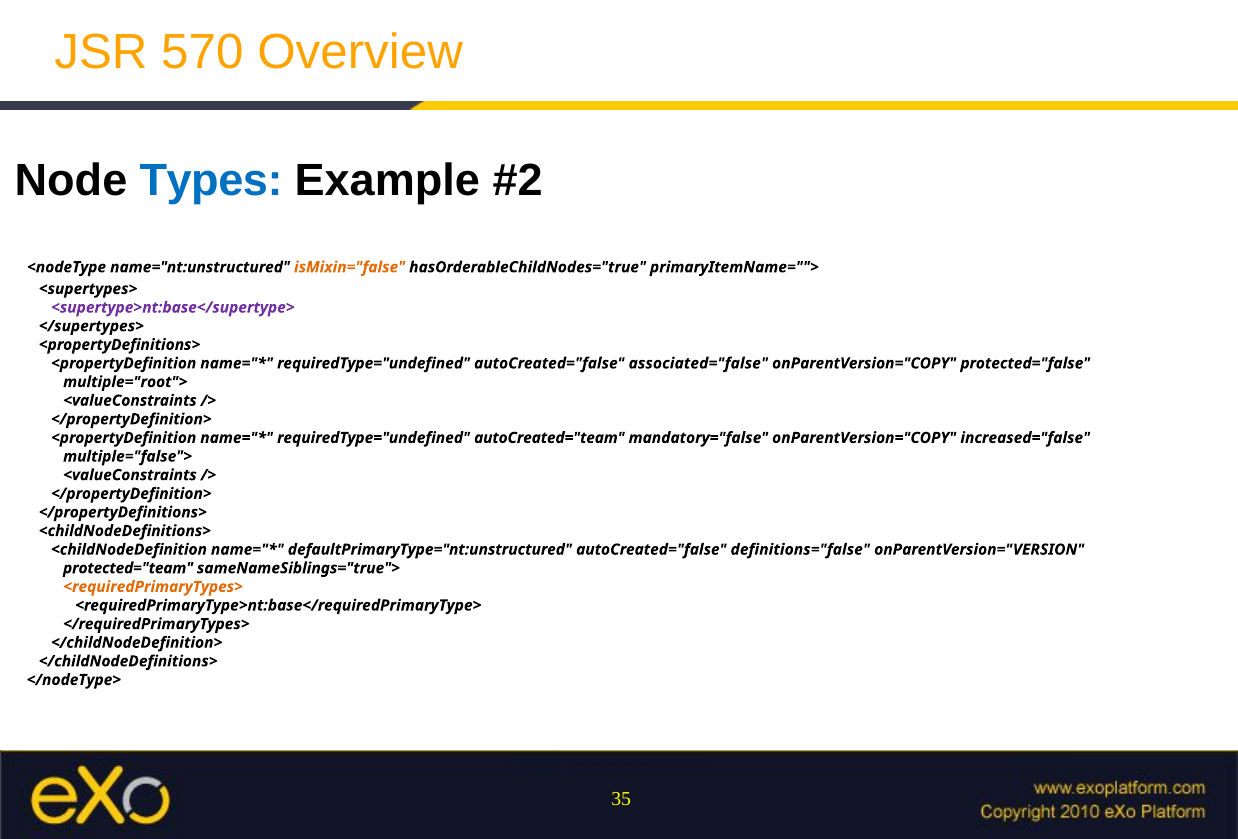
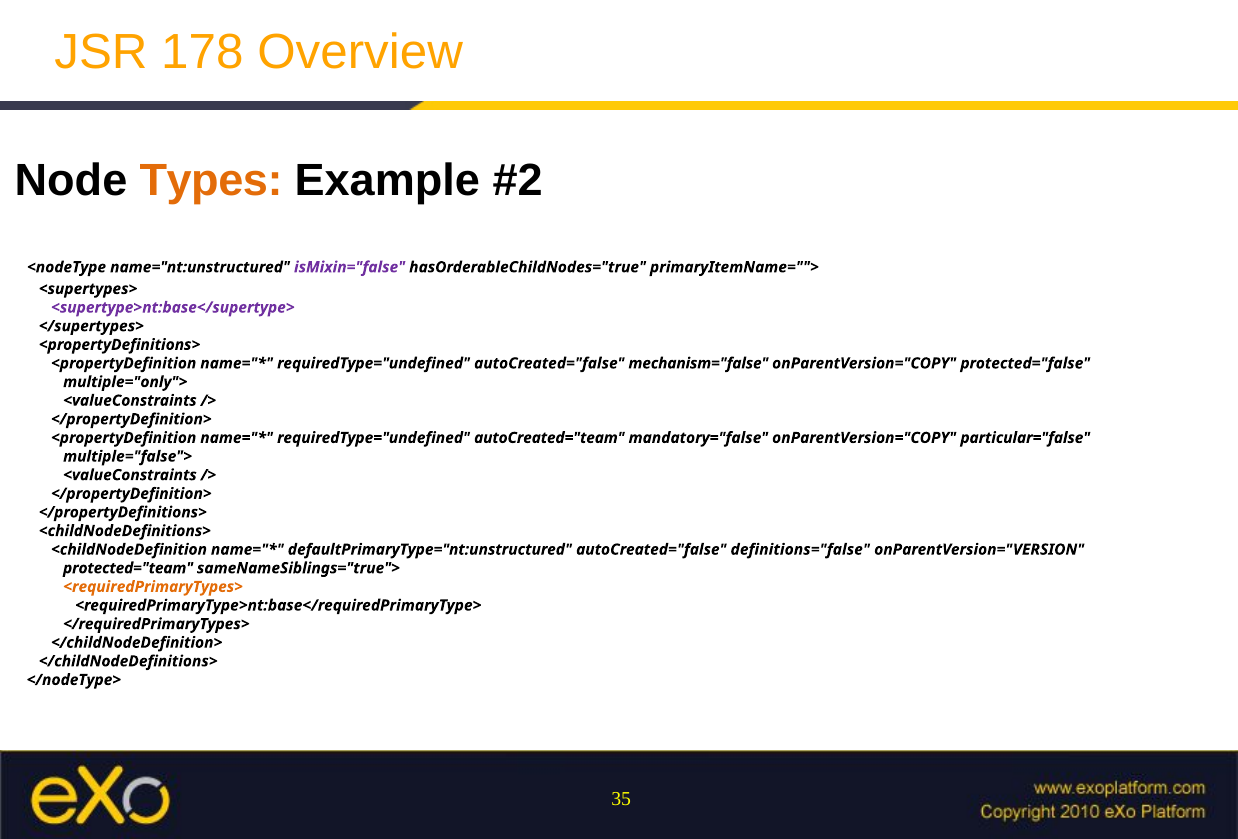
570: 570 -> 178 (202, 53)
Types colour: blue -> orange (211, 180)
isMixin="false colour: orange -> purple (350, 267)
associated="false: associated="false -> mechanism="false (698, 363)
multiple="root">: multiple="root"> -> multiple="only"> (125, 382)
increased="false: increased="false -> particular="false (1025, 438)
